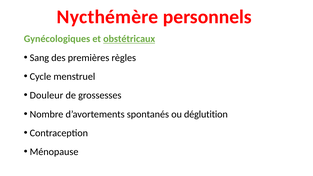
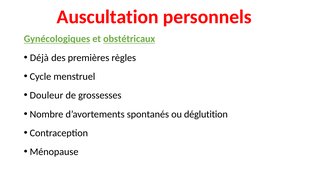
Nycthémère: Nycthémère -> Auscultation (108, 17)
Gynécologiques underline: none -> present (57, 39)
Sang: Sang -> Déjà (39, 58)
